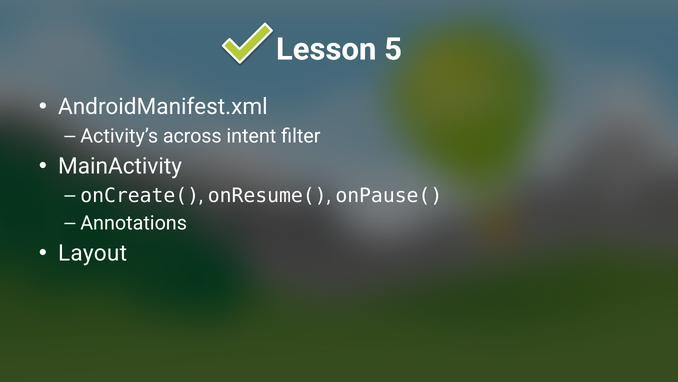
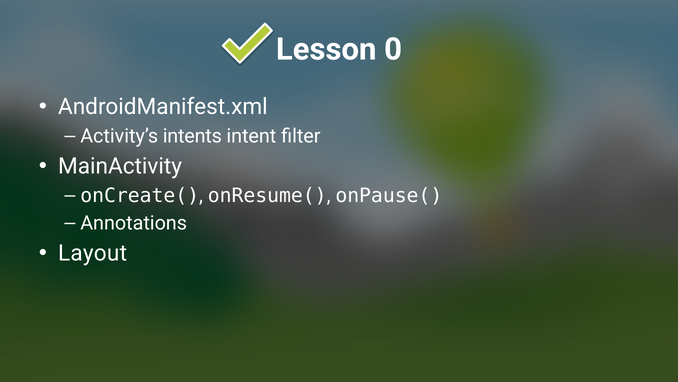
5: 5 -> 0 (393, 49)
across: across -> intents (192, 136)
